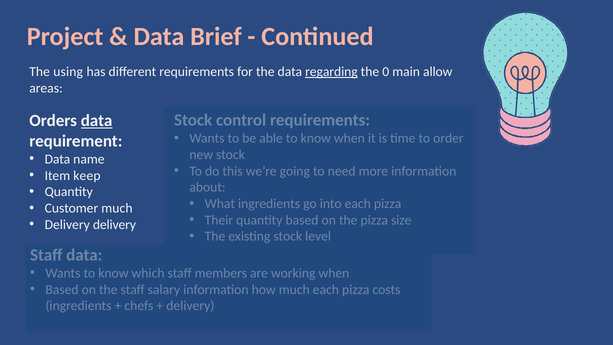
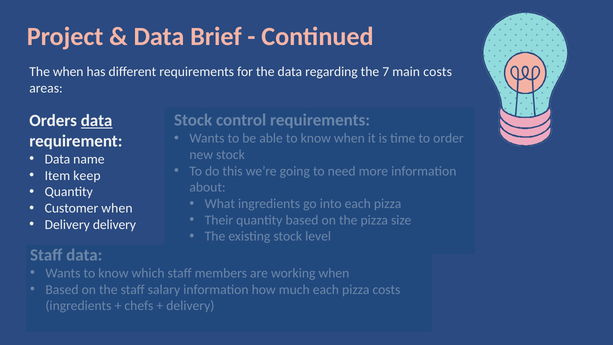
The using: using -> when (68, 72)
regarding underline: present -> none (331, 72)
0: 0 -> 7 (386, 72)
main allow: allow -> costs (438, 72)
Customer much: much -> when (117, 208)
